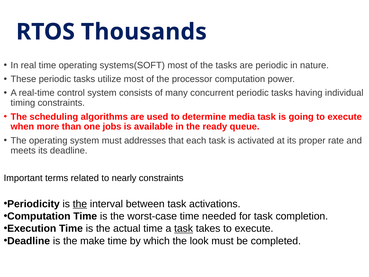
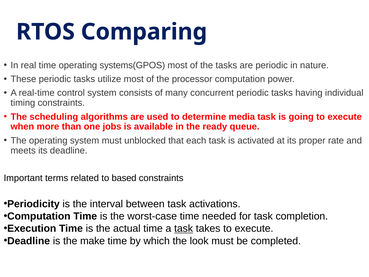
Thousands: Thousands -> Comparing (144, 32)
systems(SOFT: systems(SOFT -> systems(GPOS (132, 65)
addresses: addresses -> unblocked (145, 140)
nearly: nearly -> based (124, 178)
the underline: present -> none (80, 204)
